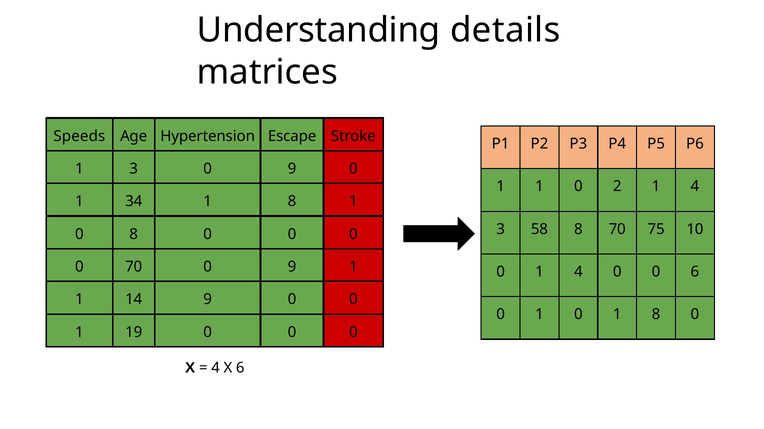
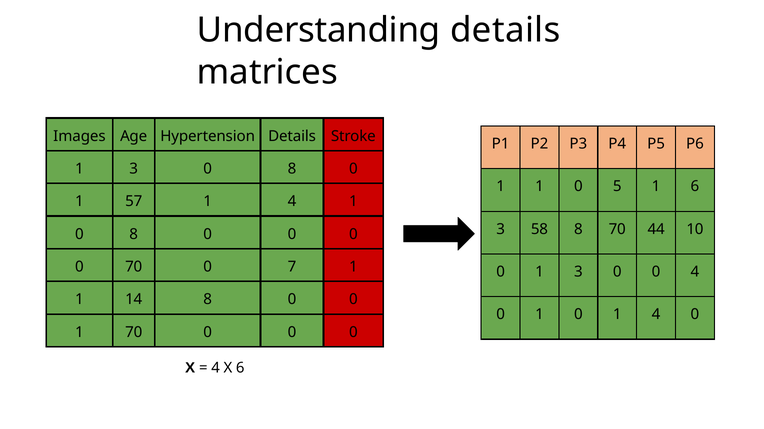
Speeds: Speeds -> Images (79, 136)
Hypertension Escape: Escape -> Details (292, 136)
3 0 9: 9 -> 8 (292, 169)
2: 2 -> 5 (617, 187)
4: 4 -> 6 (695, 187)
34: 34 -> 57 (134, 202)
8: 8 -> 4 (292, 202)
75: 75 -> 44 (656, 229)
70 0 9: 9 -> 7 (292, 267)
0 1 4: 4 -> 3 (578, 272)
0 6: 6 -> 4 (695, 272)
14 9: 9 -> 8 (208, 300)
0 1 8: 8 -> 4 (656, 315)
1 19: 19 -> 70 (134, 333)
